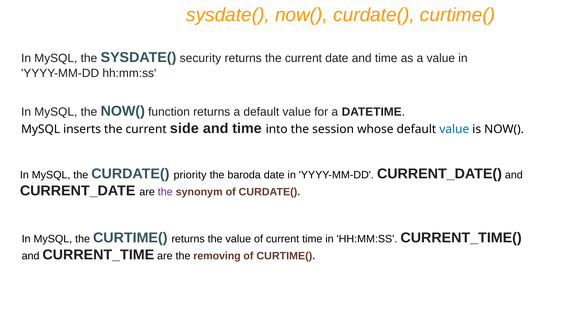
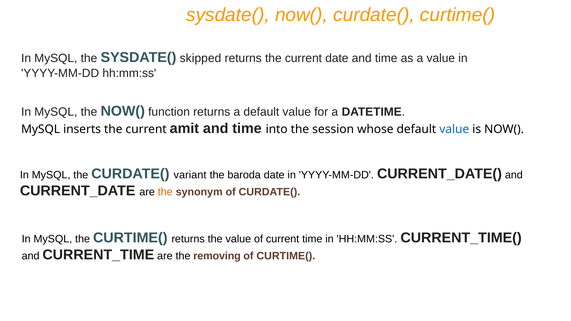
security: security -> skipped (200, 58)
side: side -> amit (184, 128)
priority: priority -> variant (190, 175)
the colour: purple -> orange (165, 192)
